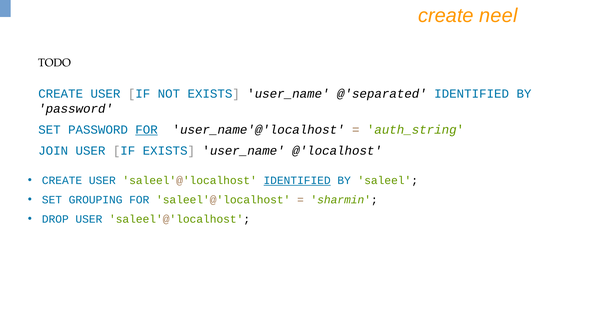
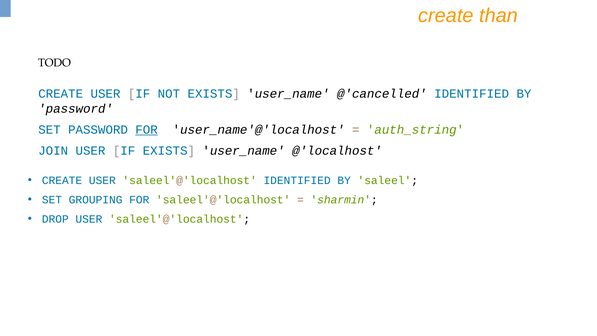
neel: neel -> than (499, 16)
@'separated: @'separated -> @'cancelled (382, 94)
IDENTIFIED underline: present -> none (297, 180)
